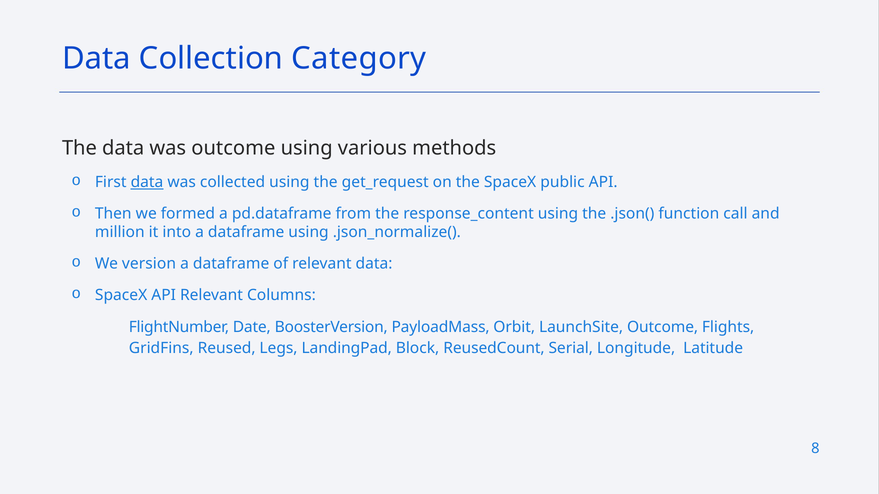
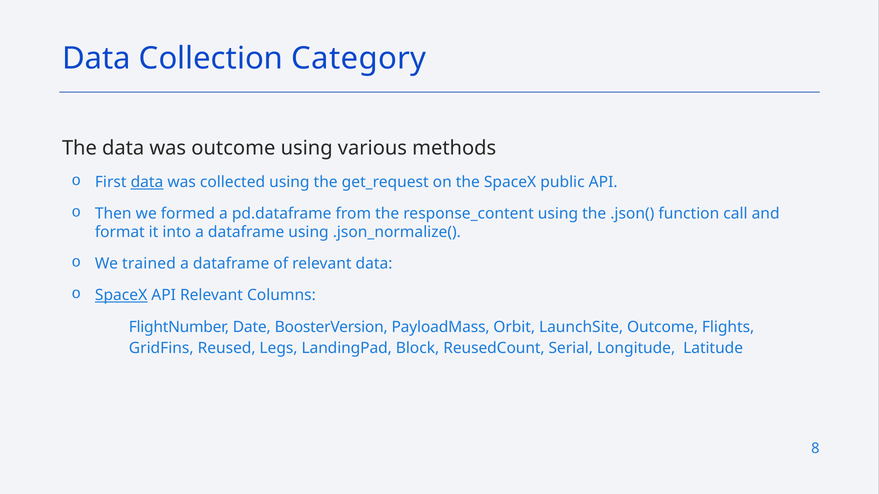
million: million -> format (120, 232)
version: version -> trained (149, 264)
SpaceX underline: none -> present (121, 295)
